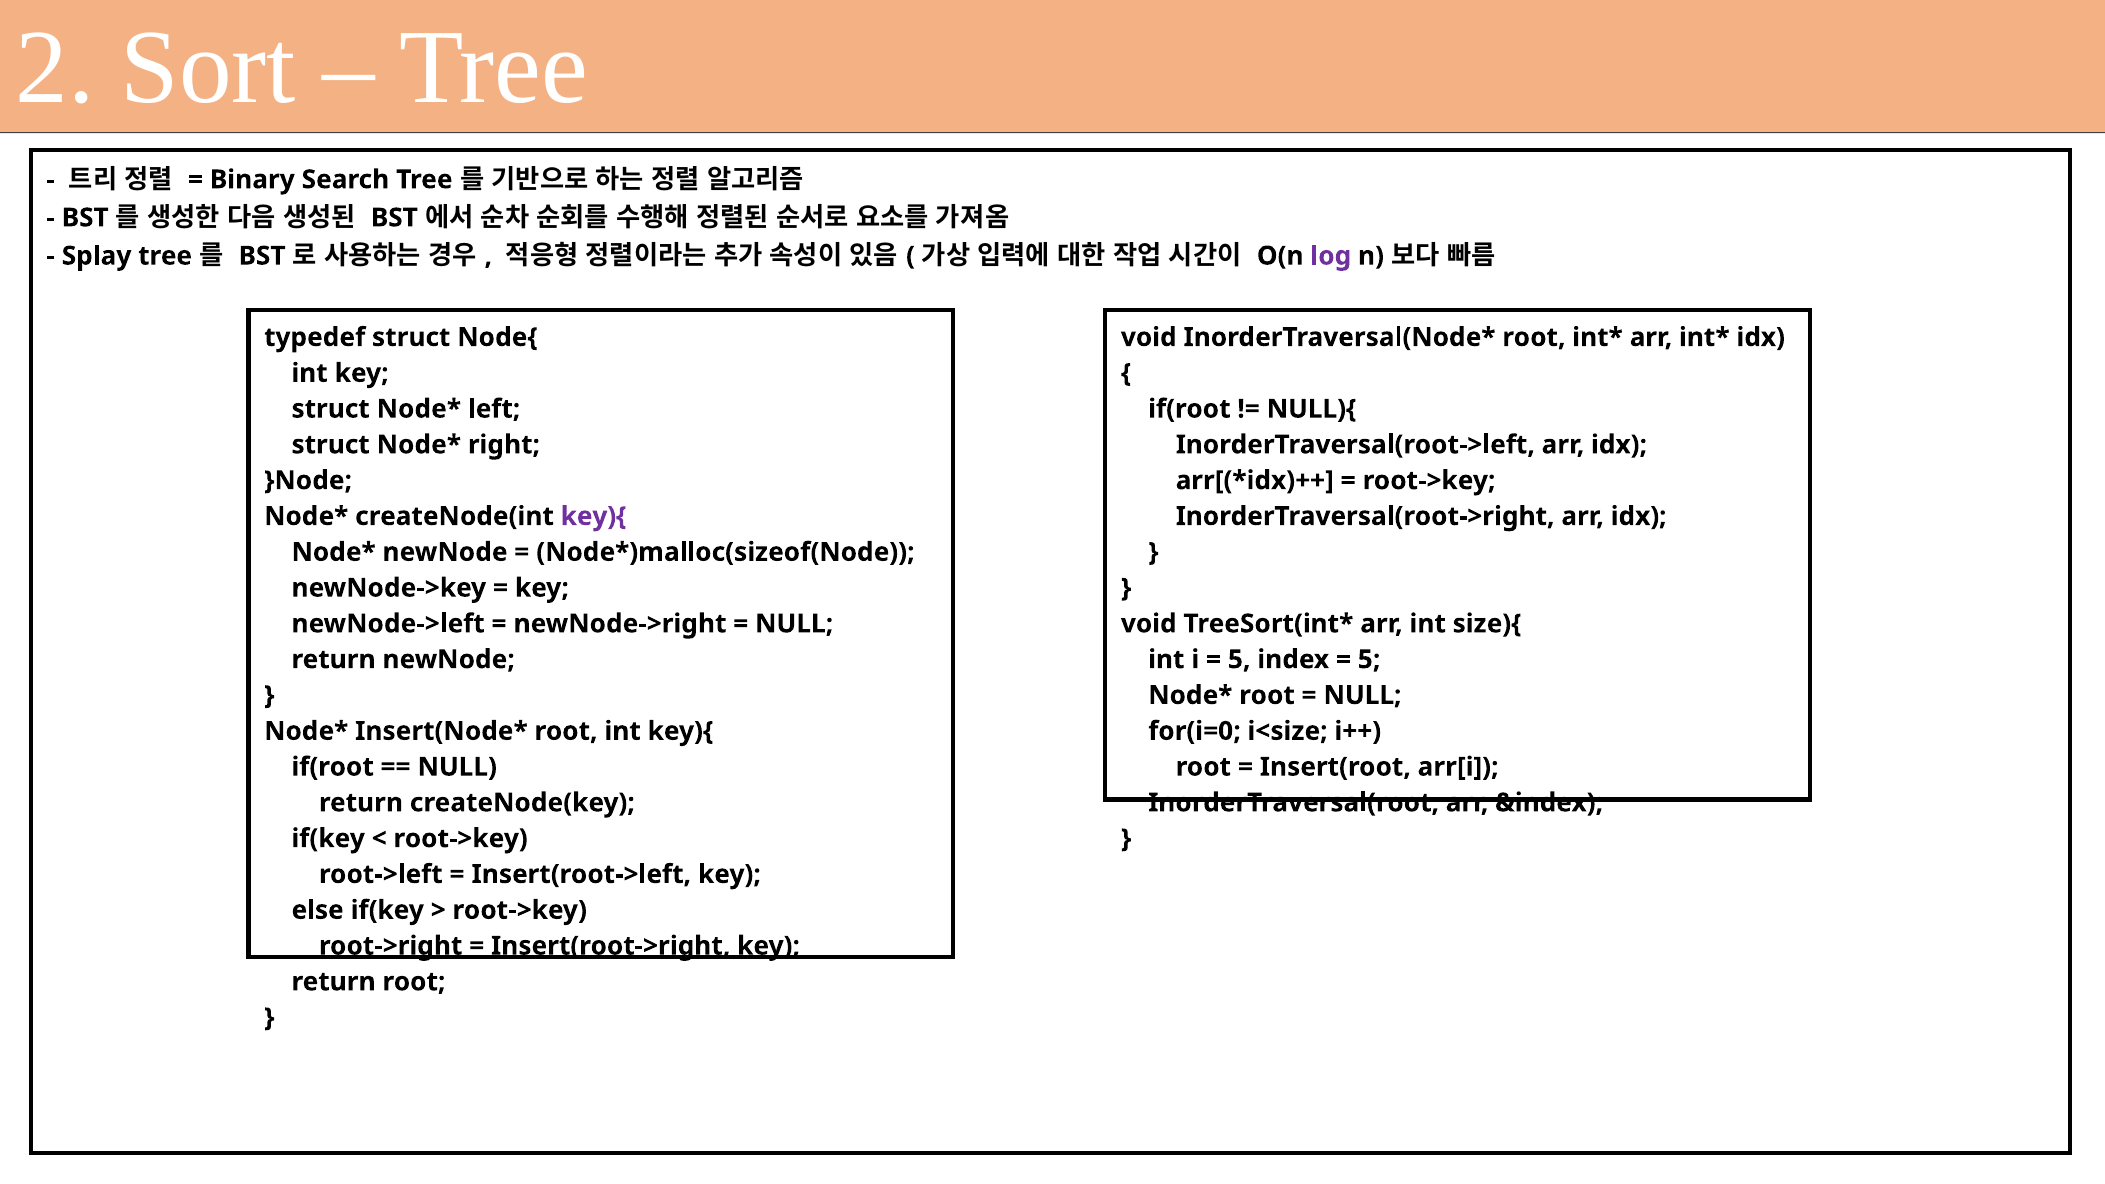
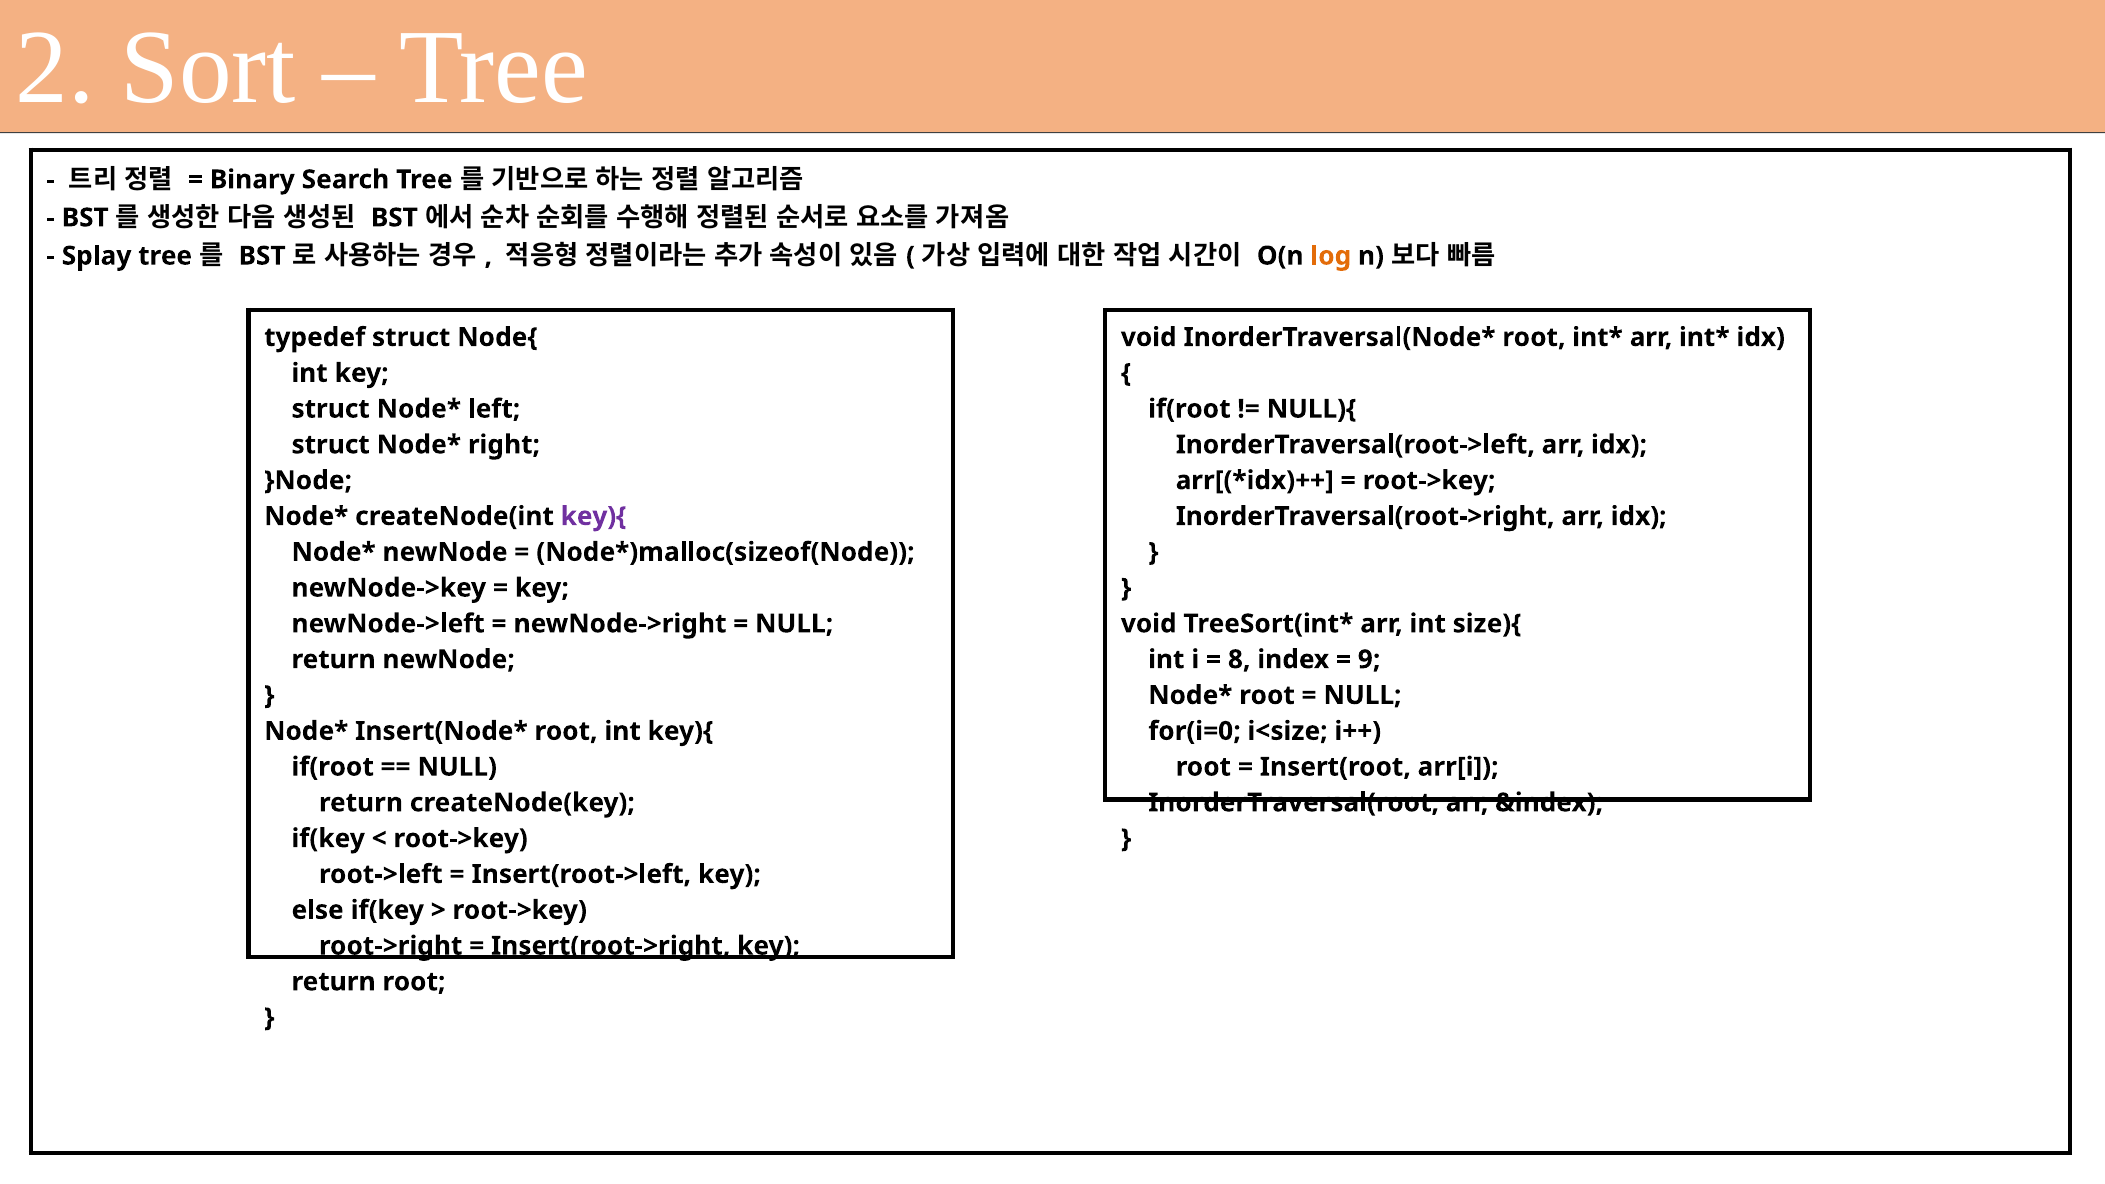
log colour: purple -> orange (1331, 256)
5: 5 -> 8 (1239, 660)
5: 5 -> 9 (1369, 660)
